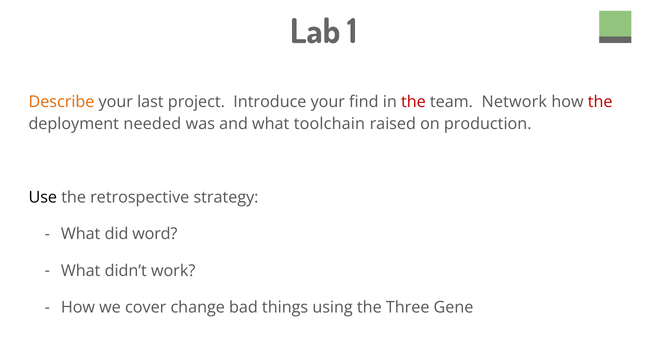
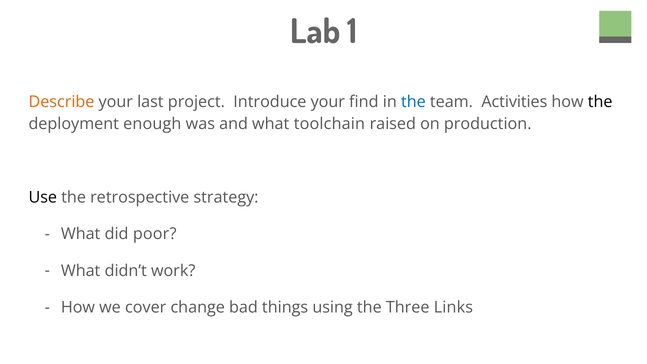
the colour: red -> blue (413, 102)
Network: Network -> Activities (514, 102)
the colour: red -> black (600, 102)
needed: needed -> enough (152, 124)
word: word -> poor (155, 234)
Gene: Gene -> Links (453, 307)
